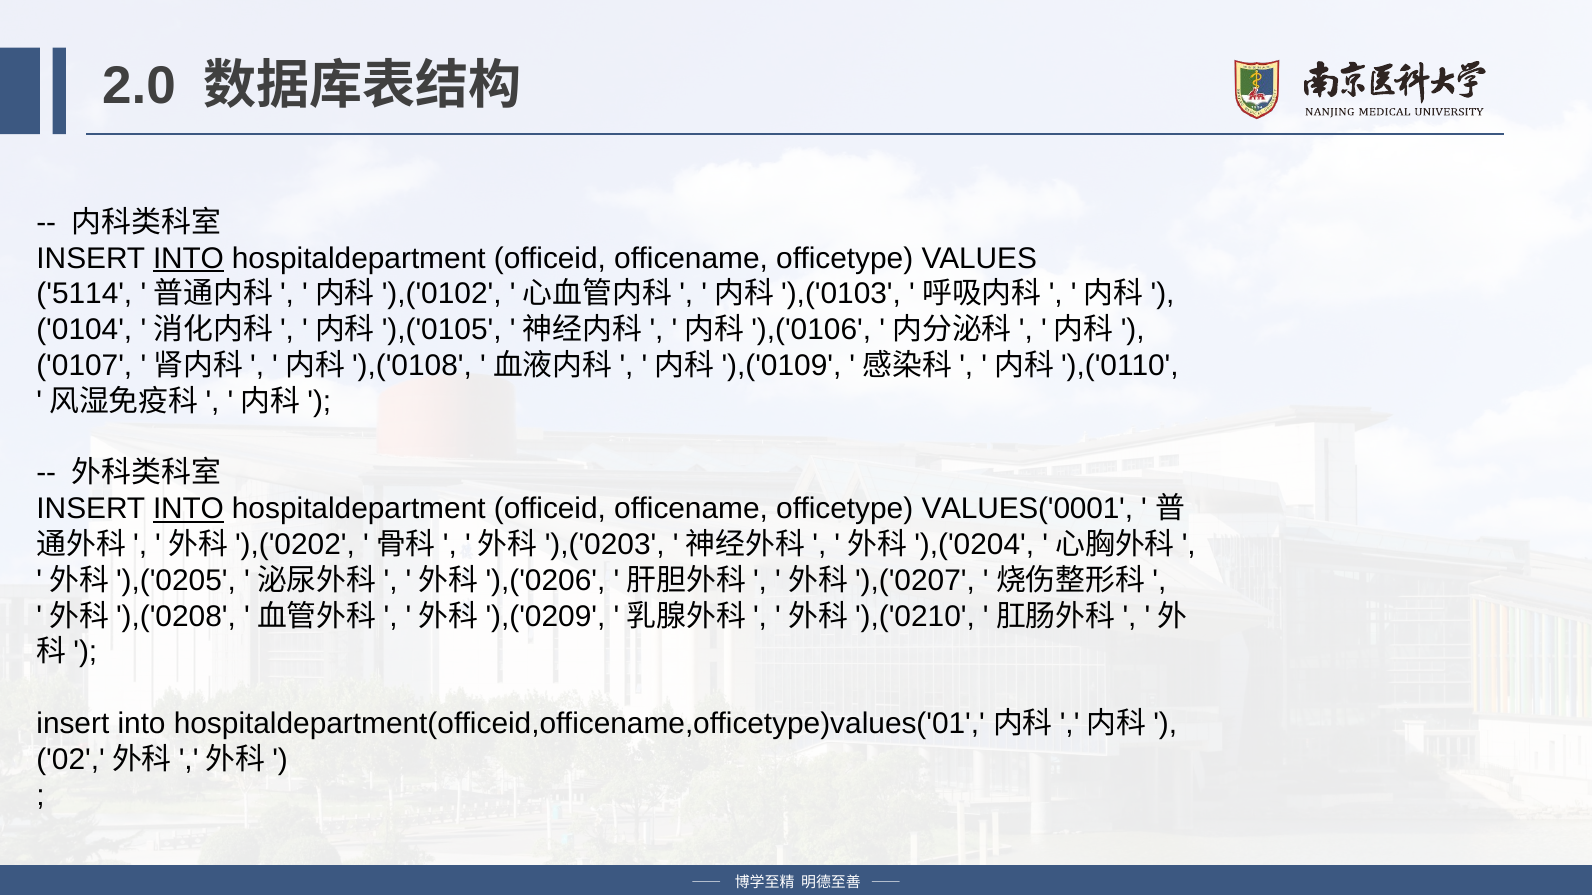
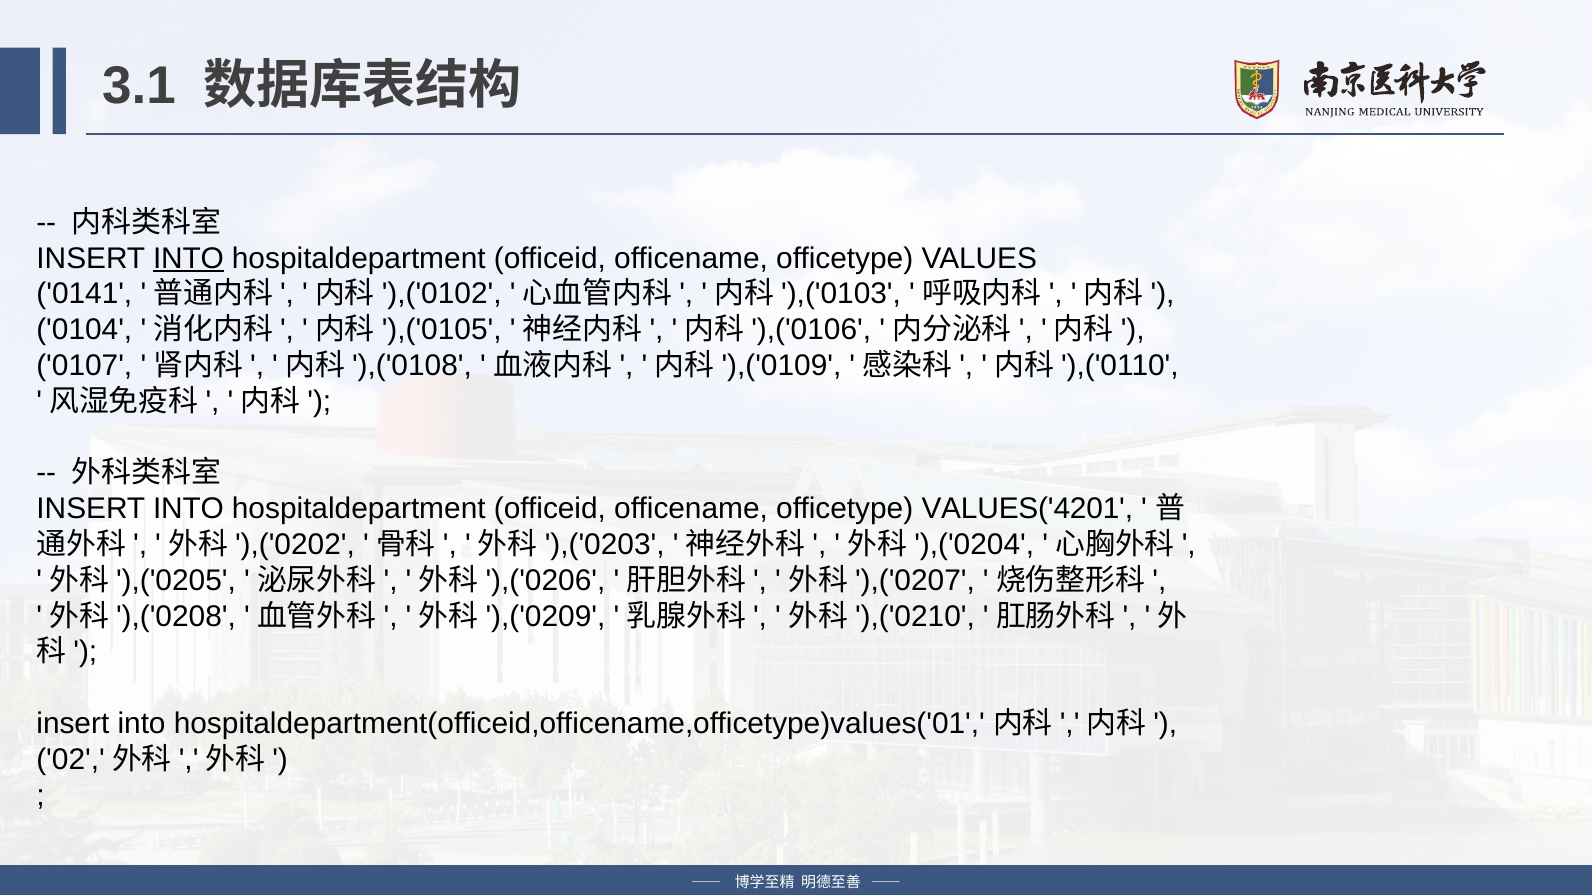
2.0: 2.0 -> 3.1 (139, 86)
5114: 5114 -> 0141 (84, 294)
INTO underline: present -> none (188, 509)
VALUES('0001: VALUES('0001 -> VALUES('4201 (1027, 509)
